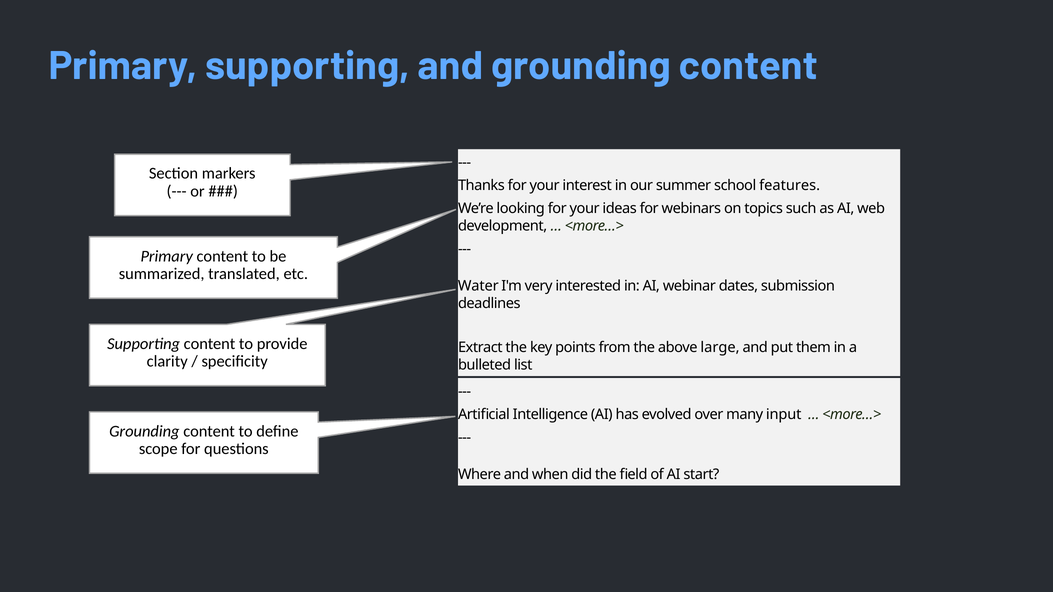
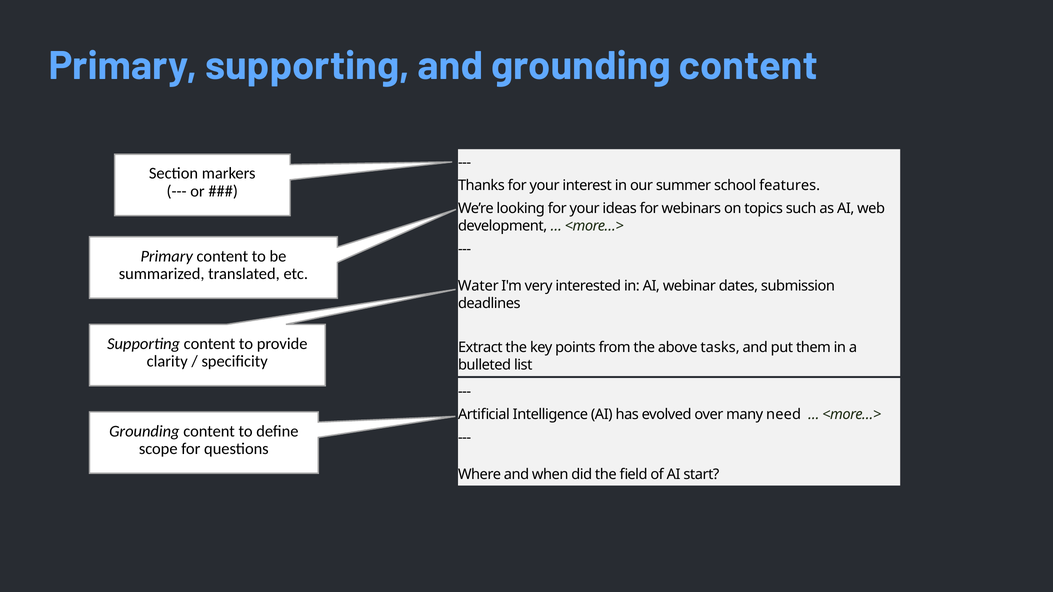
large: large -> tasks (720, 348)
input: input -> need (784, 414)
